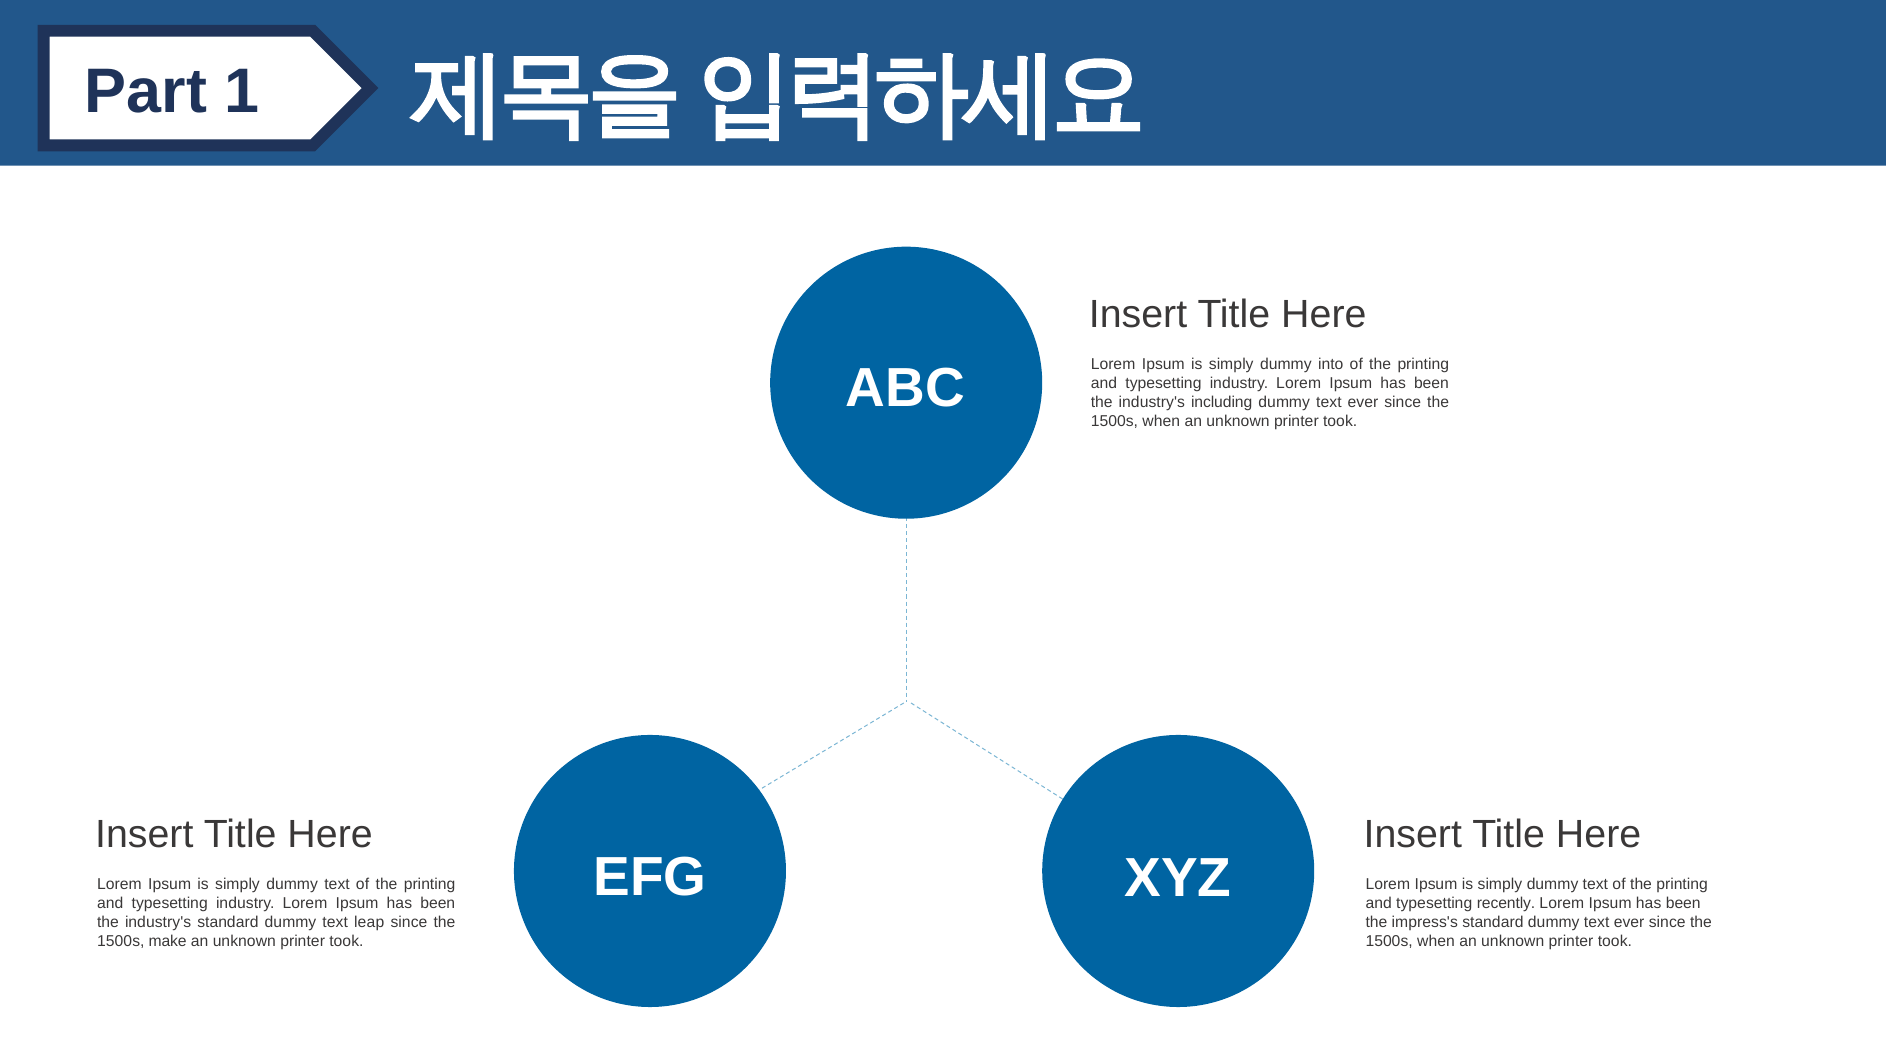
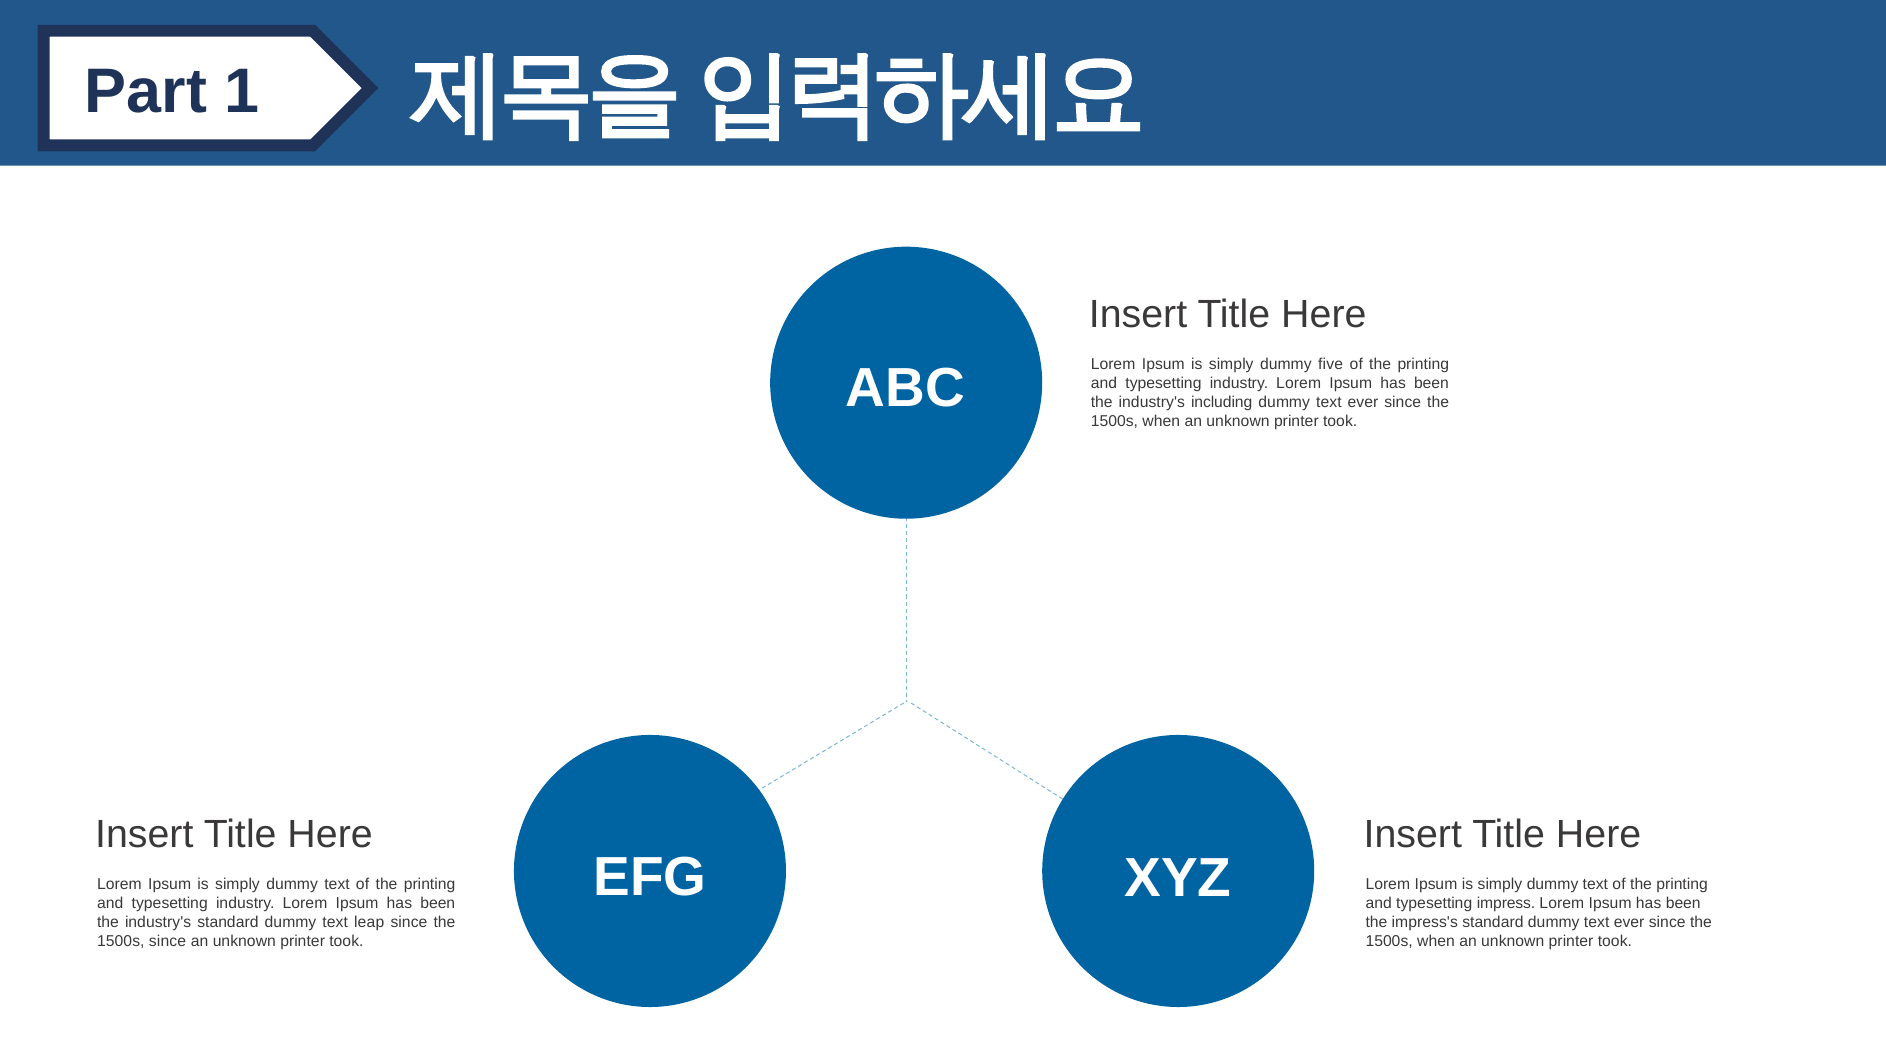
into: into -> five (1331, 365)
recently: recently -> impress (1506, 903)
1500s make: make -> since (167, 941)
